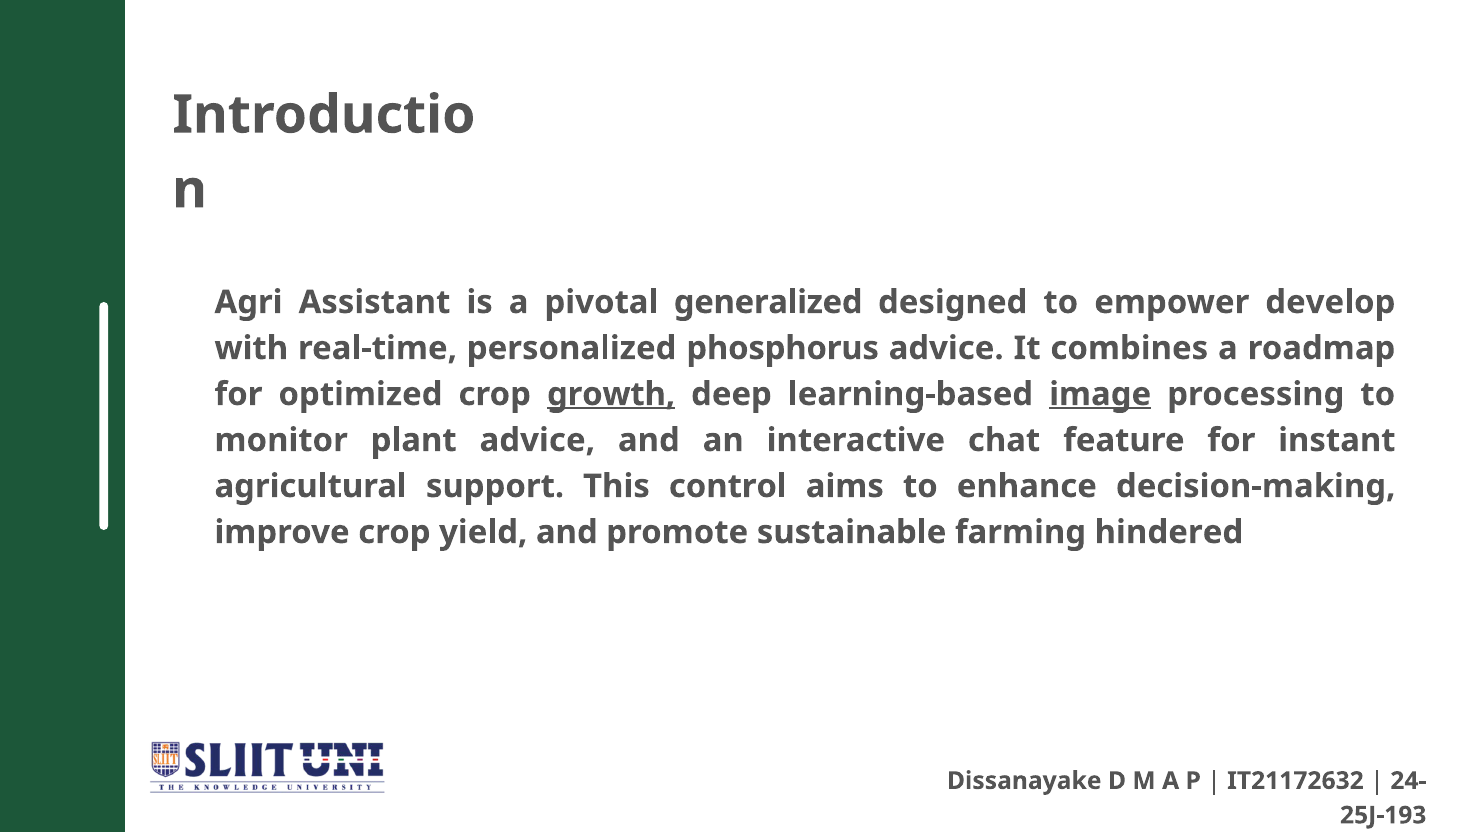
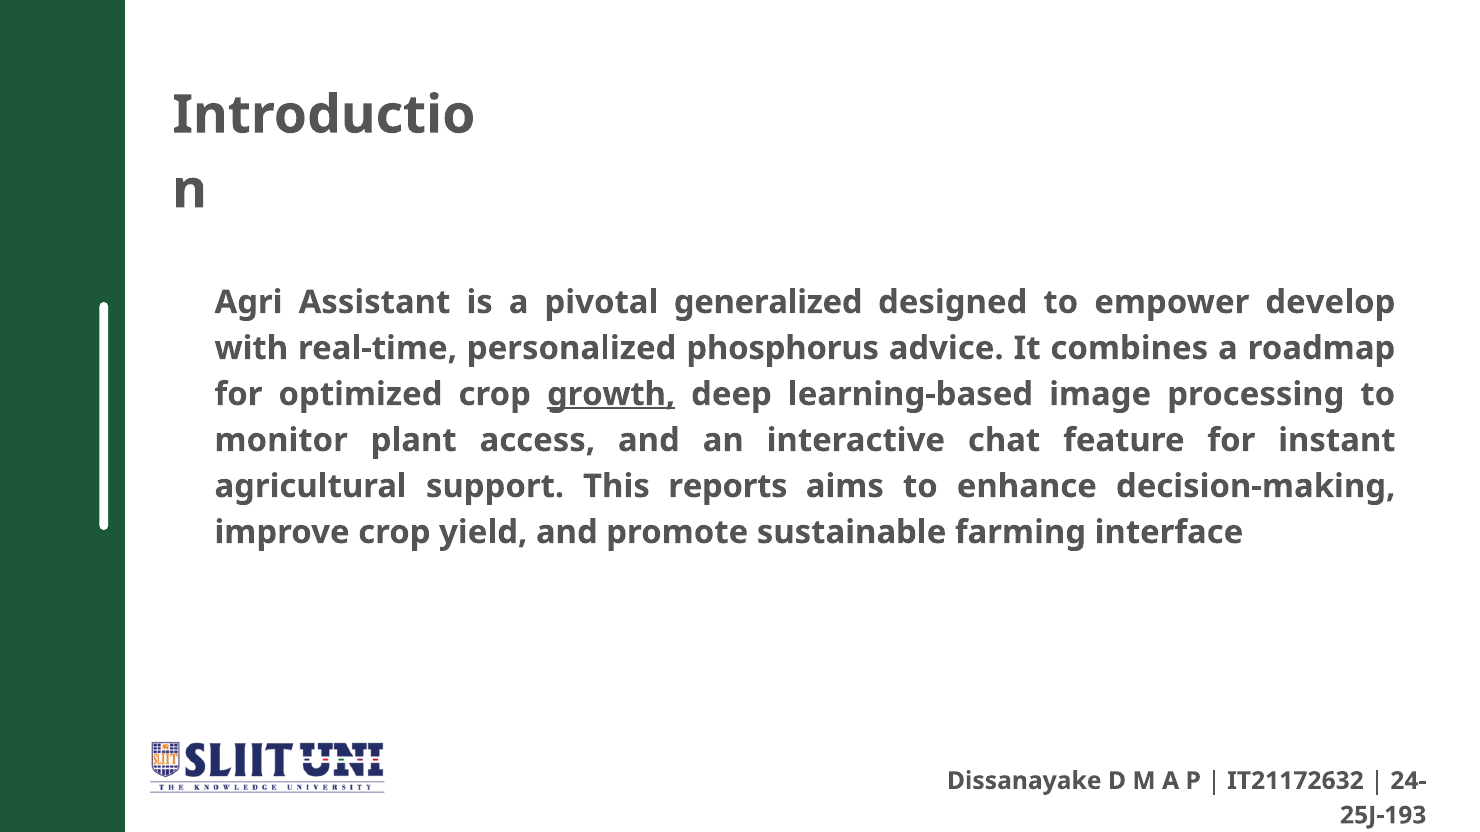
image underline: present -> none (1100, 394)
plant advice: advice -> access (537, 441)
control: control -> reports (728, 487)
hindered: hindered -> interface (1169, 533)
